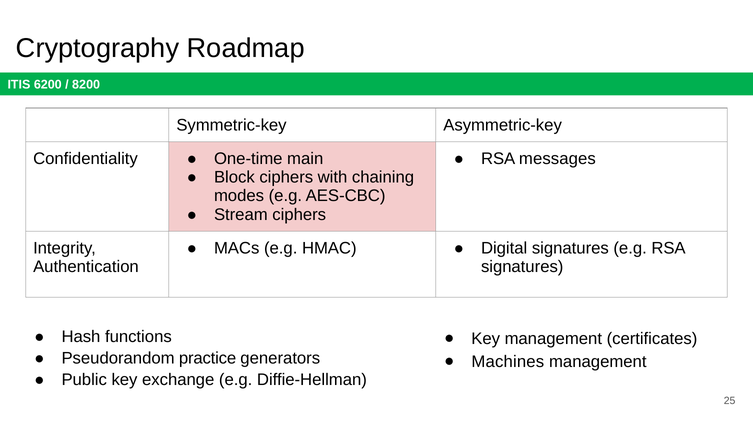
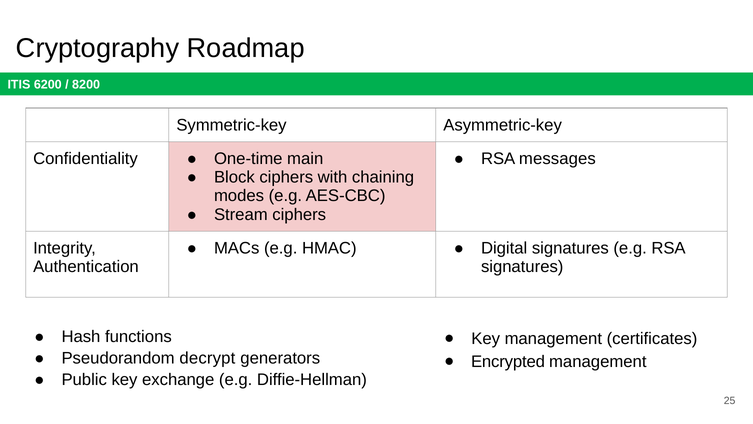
practice: practice -> decrypt (207, 358)
Machines: Machines -> Encrypted (508, 361)
